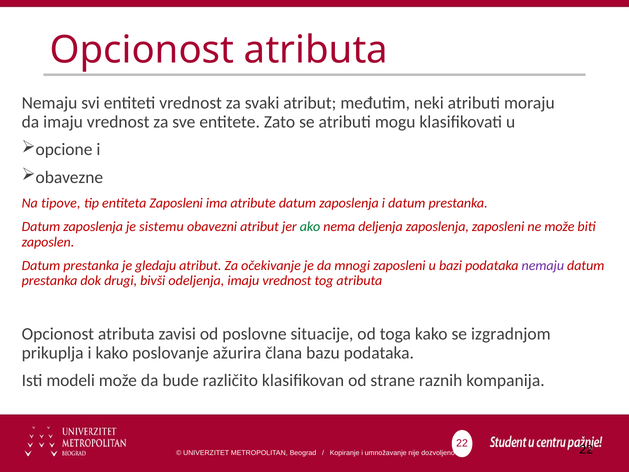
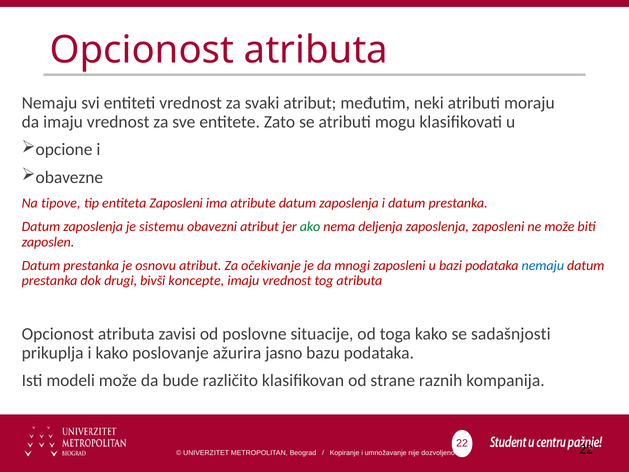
gledaju: gledaju -> osnovu (156, 266)
nemaju colour: purple -> blue (543, 266)
odeljenja: odeljenja -> koncepte (196, 281)
izgradnjom: izgradnjom -> sadašnjosti (511, 334)
člana: člana -> jasno (284, 353)
